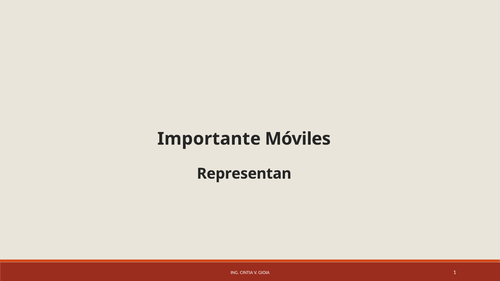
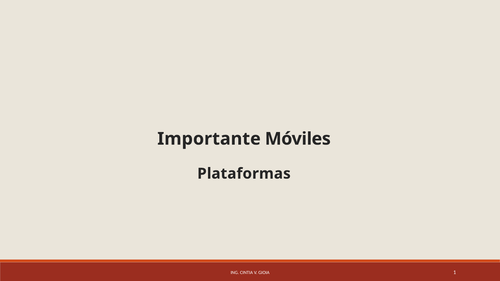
Representan: Representan -> Plataformas (244, 174)
